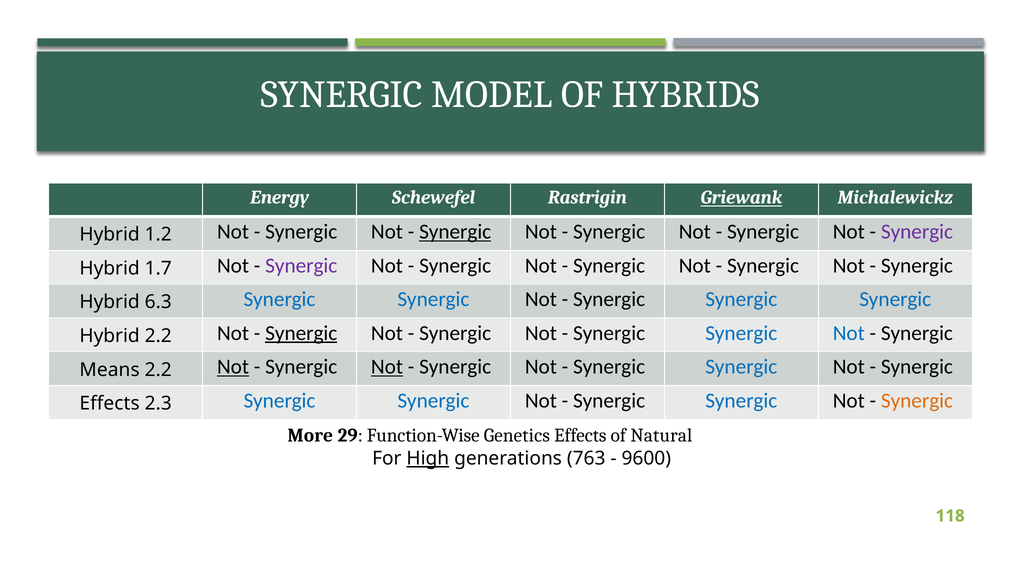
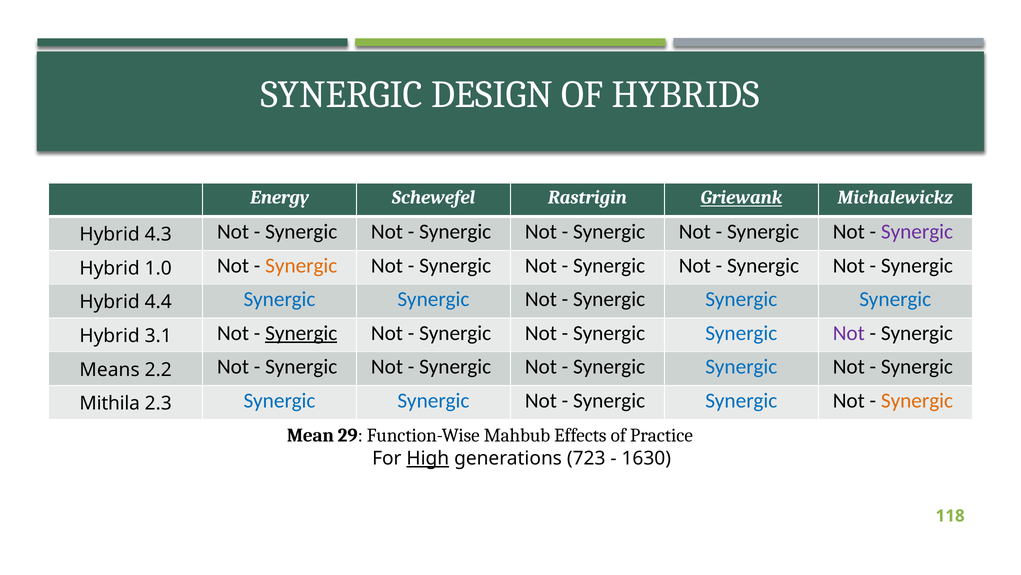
MODEL: MODEL -> DESIGN (492, 94)
1.2: 1.2 -> 4.3 (158, 234)
Synergic underline: present -> none (455, 231)
1.7: 1.7 -> 1.0 (158, 268)
Synergic colour: purple -> orange (301, 265)
6.3: 6.3 -> 4.4 (158, 302)
Hybrid 2.2: 2.2 -> 3.1 (158, 336)
Not colour: blue -> purple (849, 333)
Not underline: present -> none (233, 366)
Not underline: present -> none (387, 366)
Effects: Effects -> Mithila (110, 403)
More: More -> Mean (310, 435)
Genetics: Genetics -> Mahbub (517, 435)
Natural: Natural -> Practice (661, 435)
763: 763 -> 723 (586, 458)
9600: 9600 -> 1630 (646, 458)
